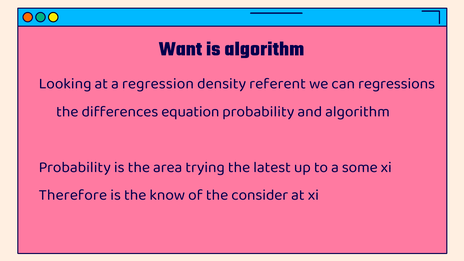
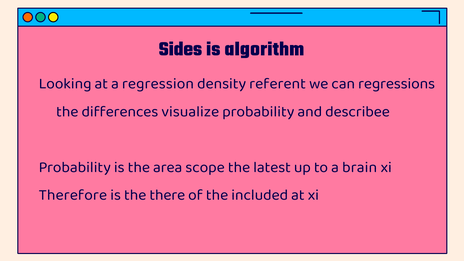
Want: Want -> Sides (180, 49)
equation: equation -> visualize (190, 111)
and algorithm: algorithm -> describee (358, 111)
trying: trying -> scope (205, 167)
some: some -> brain (360, 167)
know: know -> there (167, 195)
consider: consider -> included (260, 195)
